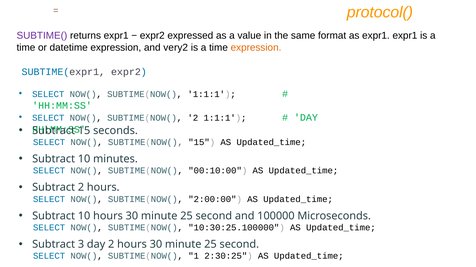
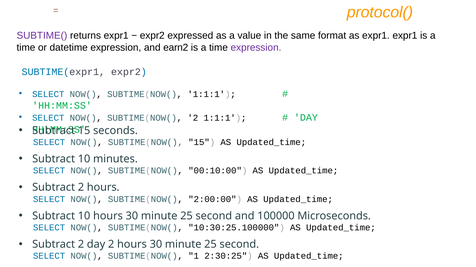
very2: very2 -> earn2 (176, 48)
expression colour: orange -> purple (256, 48)
3: 3 -> 2 (81, 245)
